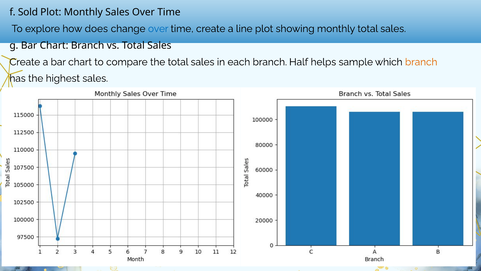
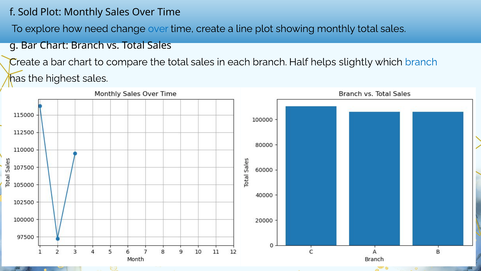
does: does -> need (96, 29)
sample: sample -> slightly (356, 62)
branch colour: orange -> blue (421, 62)
